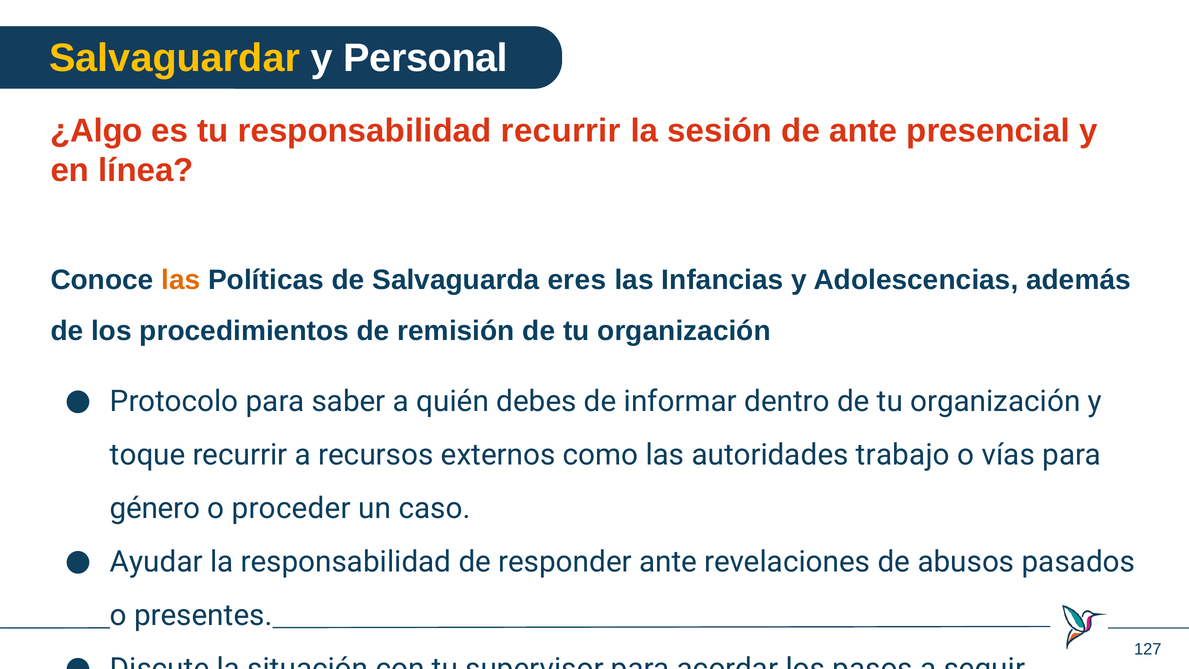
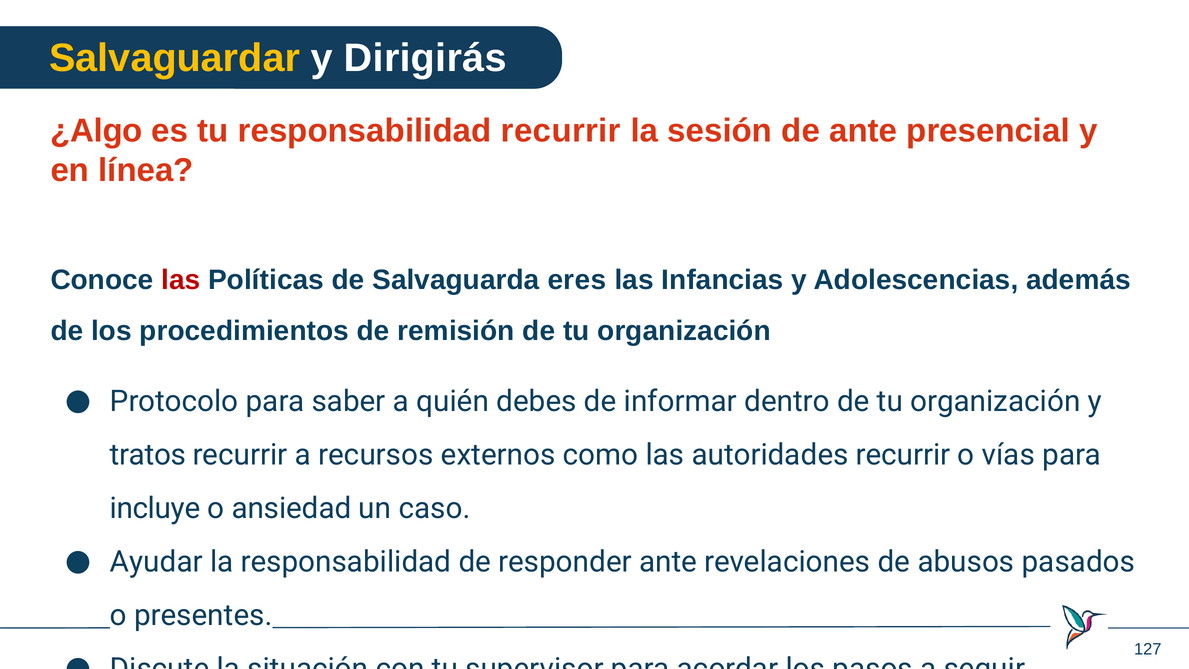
Personal: Personal -> Dirigirás (425, 58)
las colour: orange -> red (181, 280)
toque: toque -> tratos (148, 455)
autoridades trabajo: trabajo -> recurrir (903, 455)
género: género -> incluye (155, 508)
proceder: proceder -> ansiedad (291, 508)
